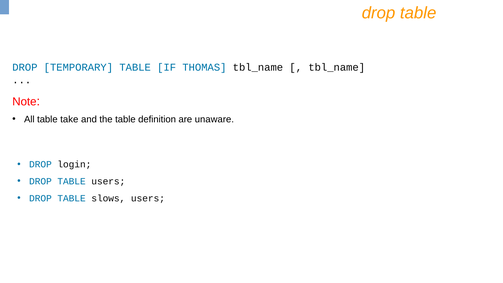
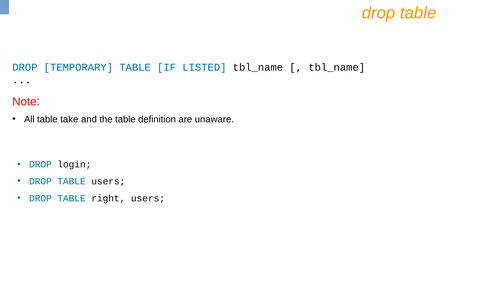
THOMAS: THOMAS -> LISTED (204, 67)
slows: slows -> right (108, 198)
